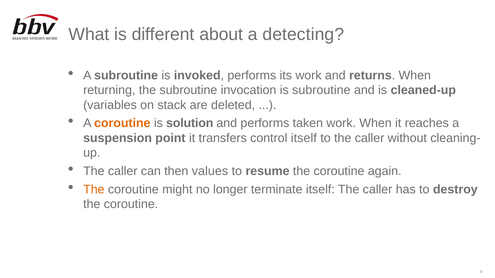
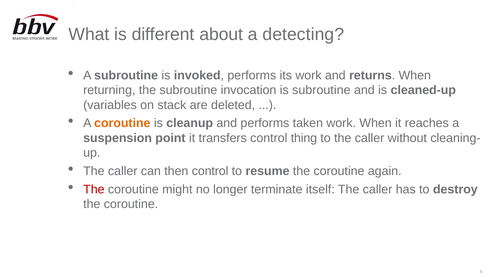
solution: solution -> cleanup (190, 123)
control itself: itself -> thing (304, 138)
then values: values -> control (210, 171)
The colour: orange -> red (94, 190)
